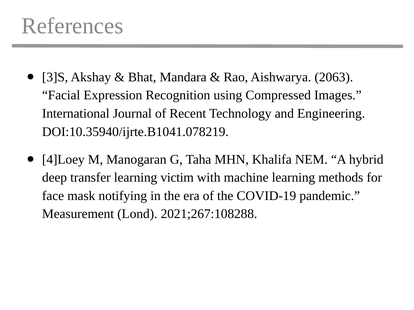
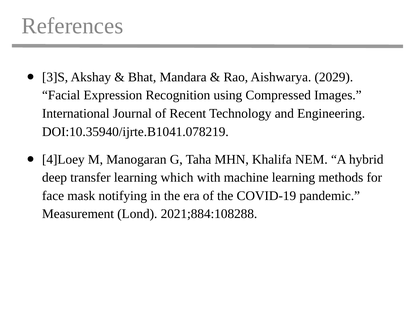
2063: 2063 -> 2029 (334, 77)
victim: victim -> which (177, 178)
2021;267:108288: 2021;267:108288 -> 2021;884:108288 (209, 214)
